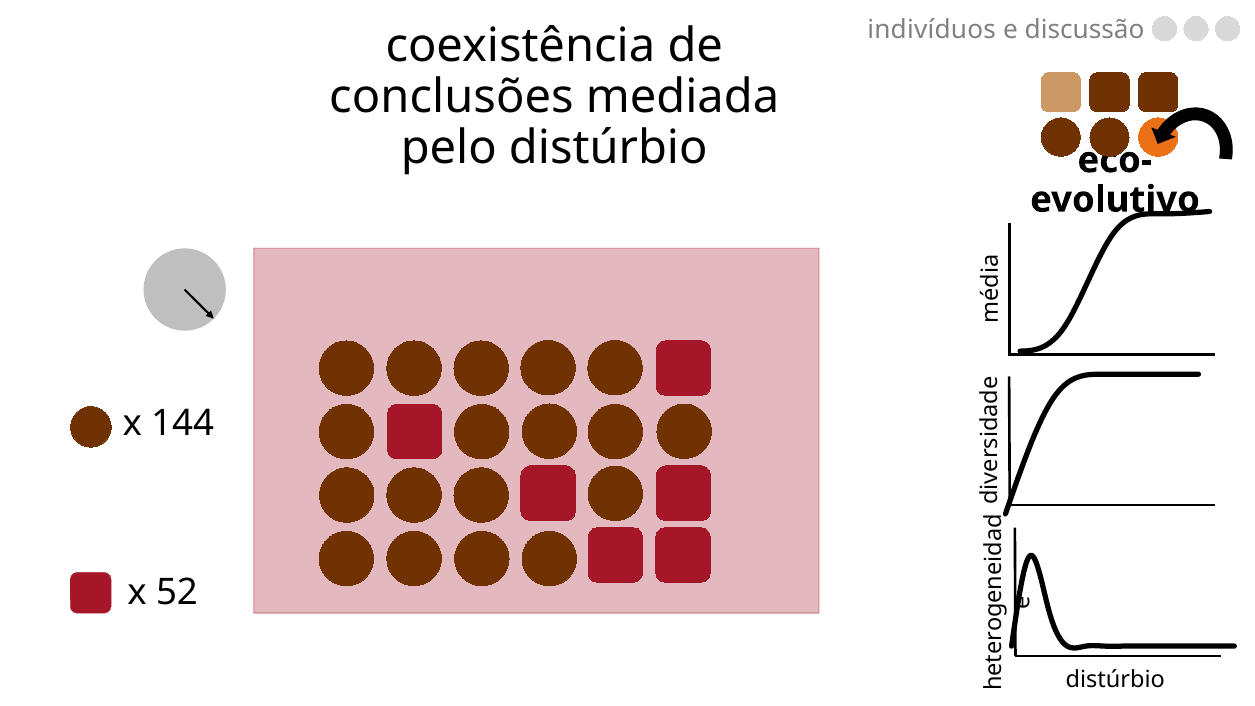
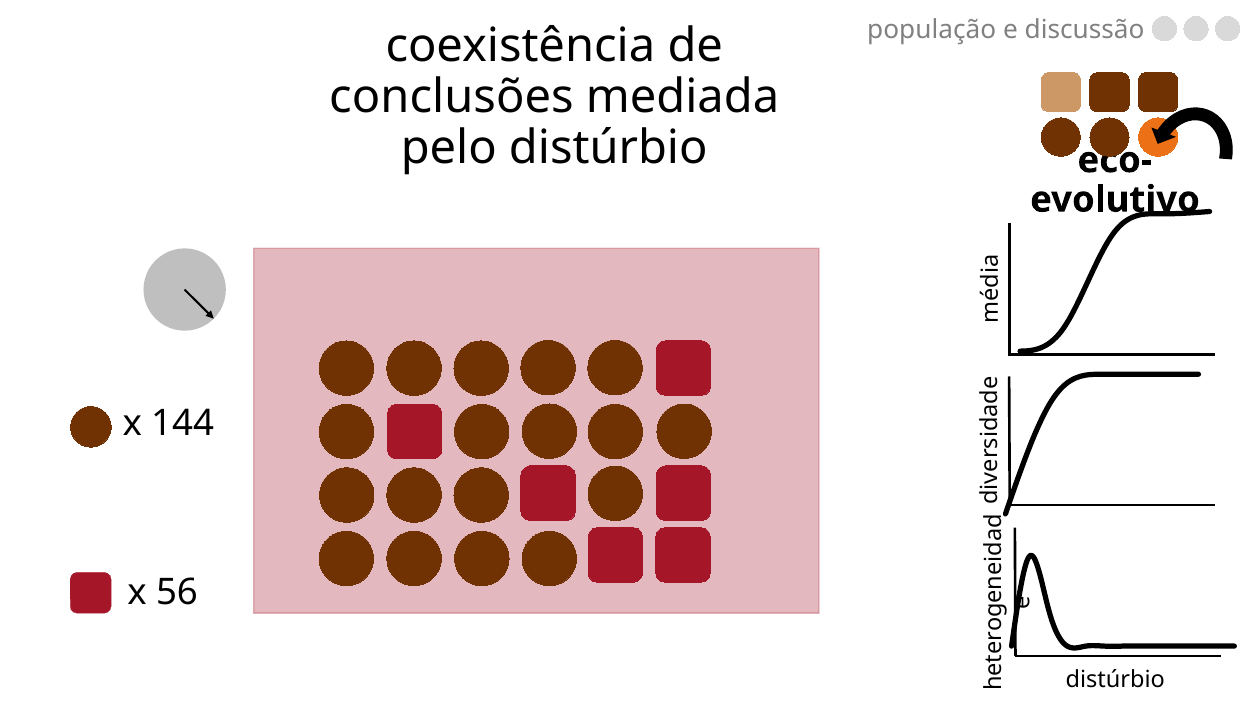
indivíduos: indivíduos -> população (932, 29)
52: 52 -> 56 (177, 593)
